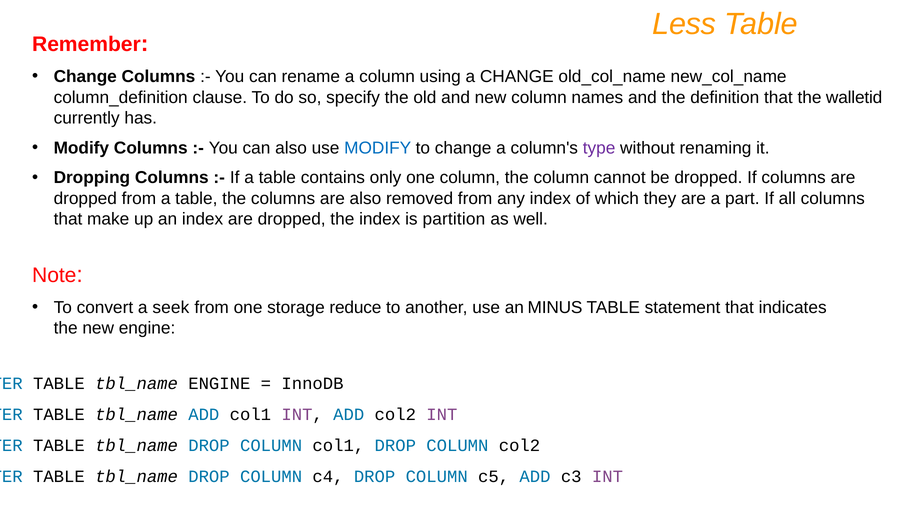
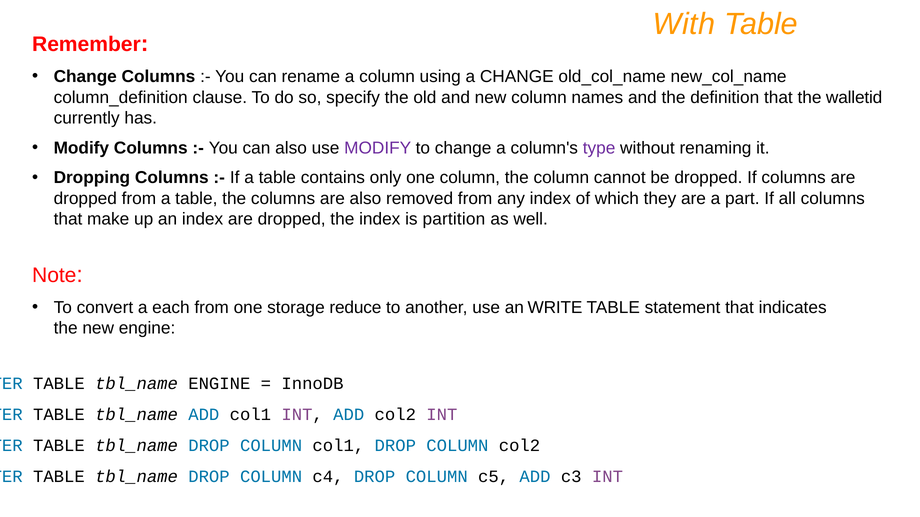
Less: Less -> With (684, 24)
MODIFY colour: blue -> purple (378, 148)
seek: seek -> each (171, 308)
MINUS: MINUS -> WRITE (555, 308)
